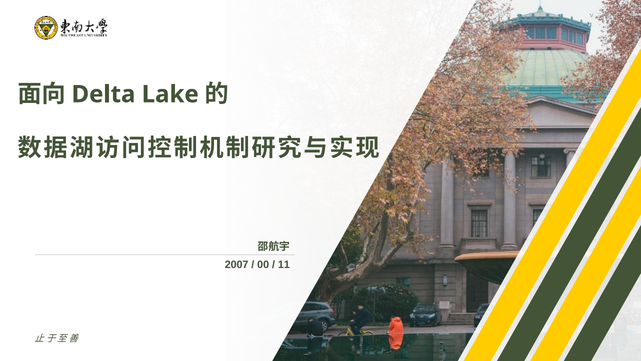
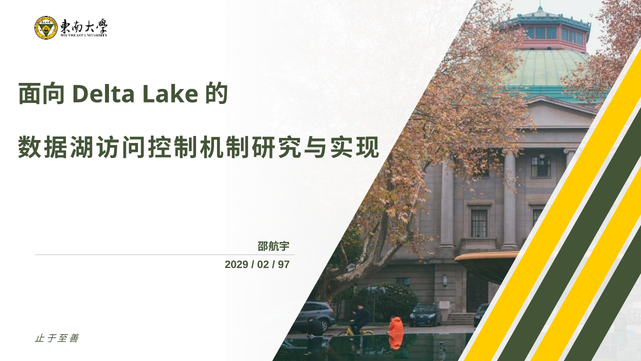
2007: 2007 -> 2029 (237, 264)
00: 00 -> 02 (263, 264)
11: 11 -> 97 (284, 264)
